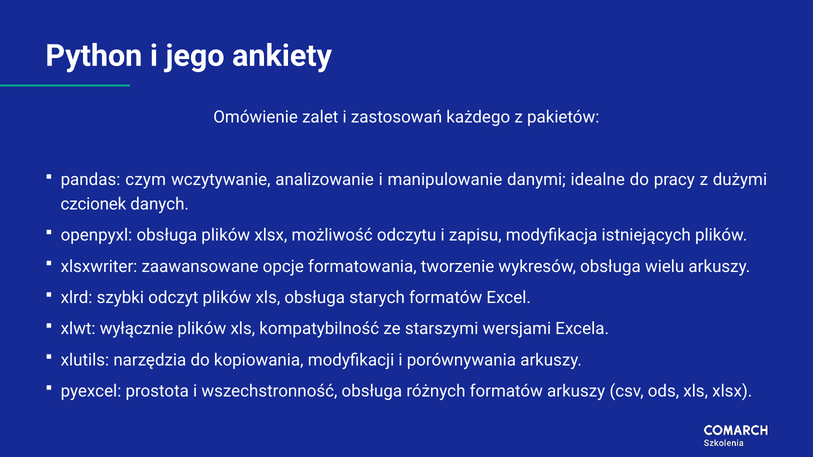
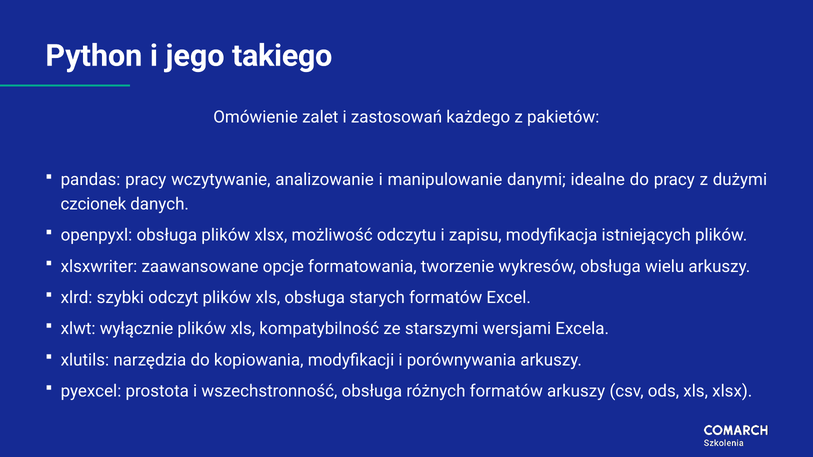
ankiety: ankiety -> takiego (282, 56)
pandas czym: czym -> pracy (146, 180)
